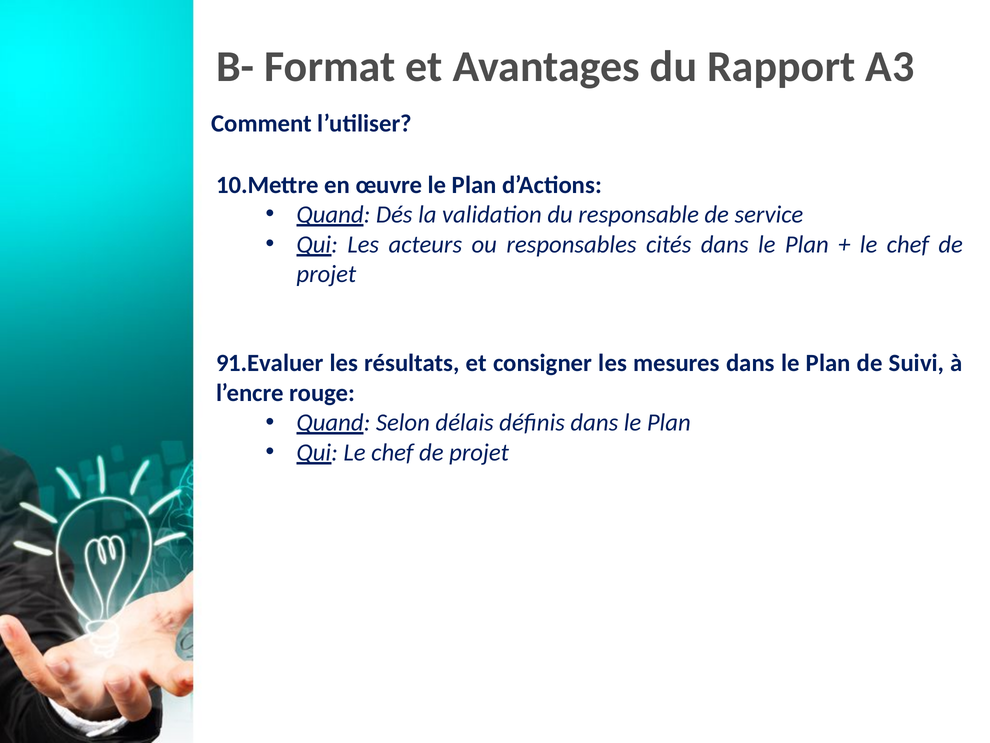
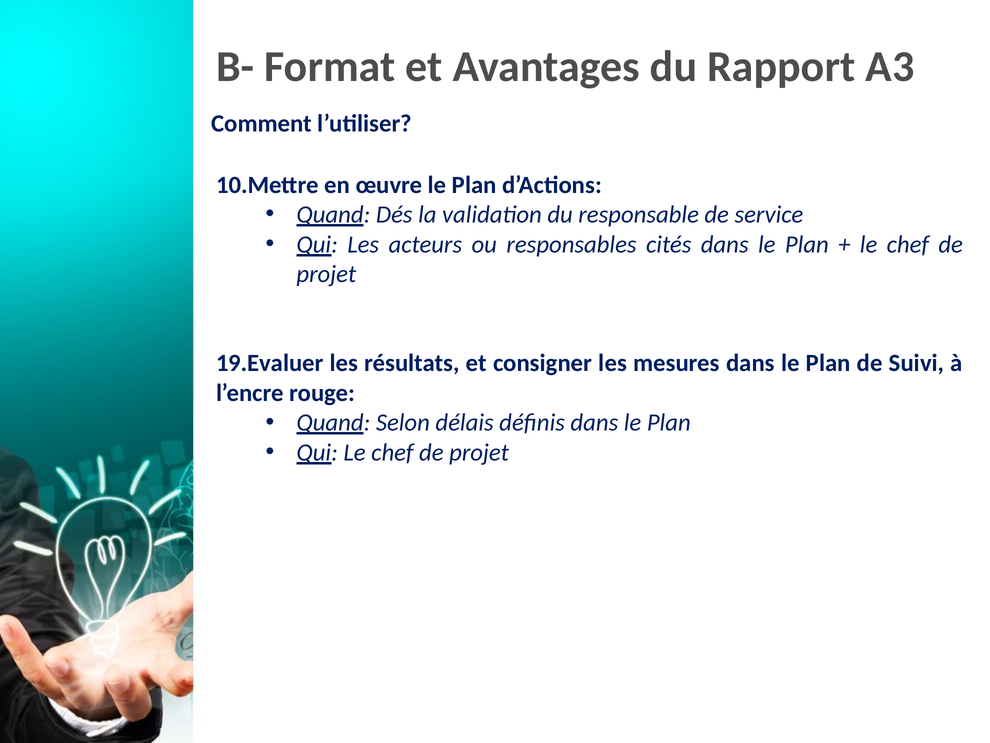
91.Evaluer: 91.Evaluer -> 19.Evaluer (270, 363)
